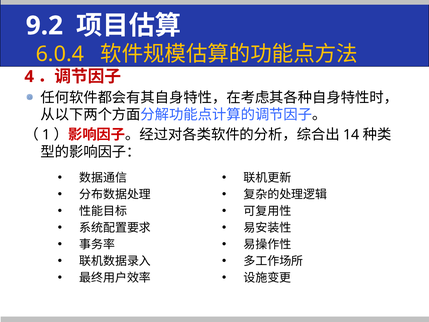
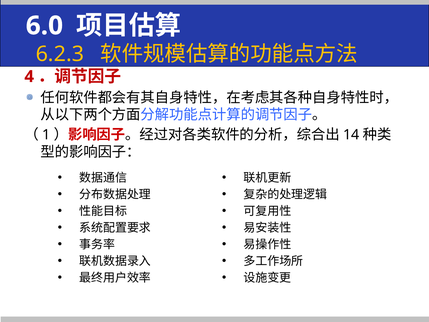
9.2: 9.2 -> 6.0 (44, 26)
6.0.4: 6.0.4 -> 6.2.3 (60, 54)
